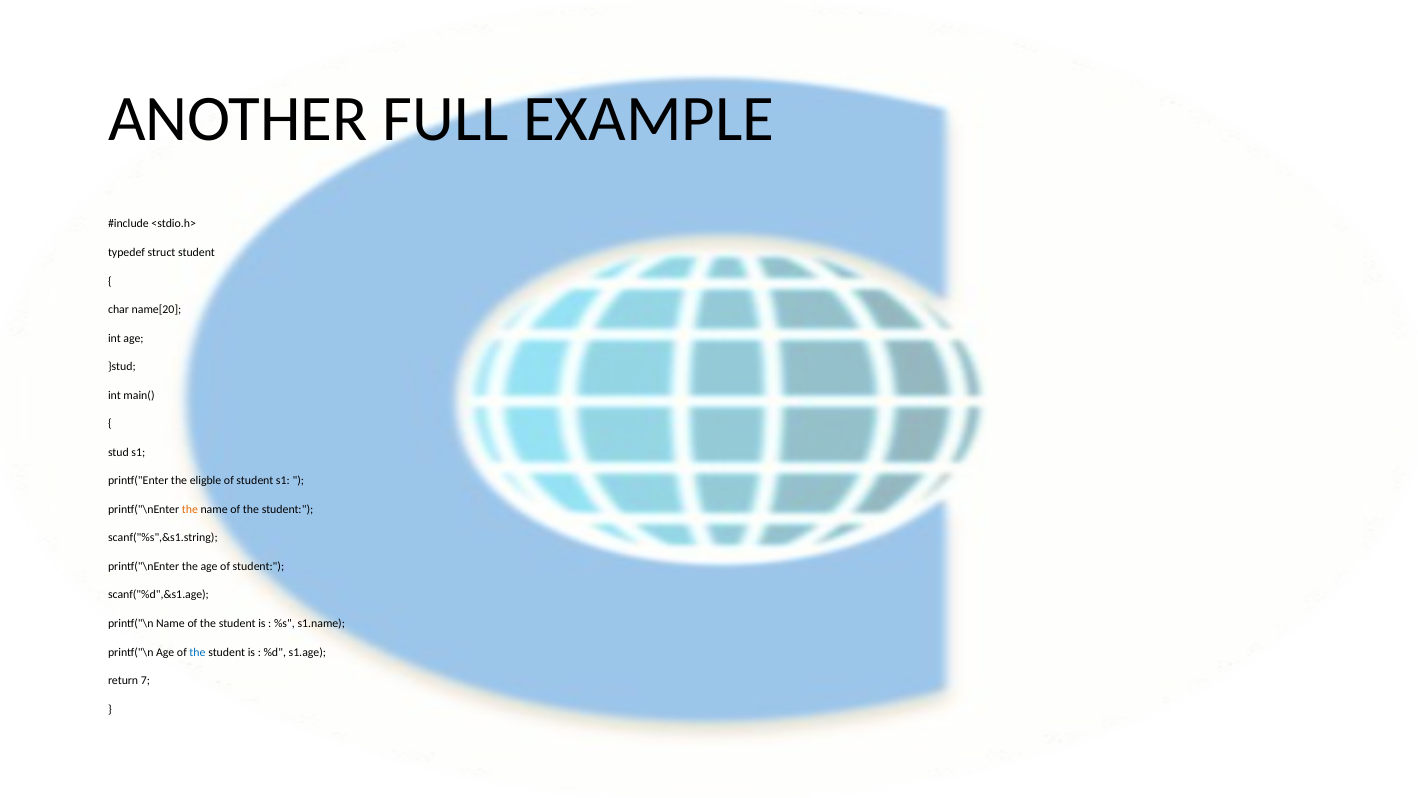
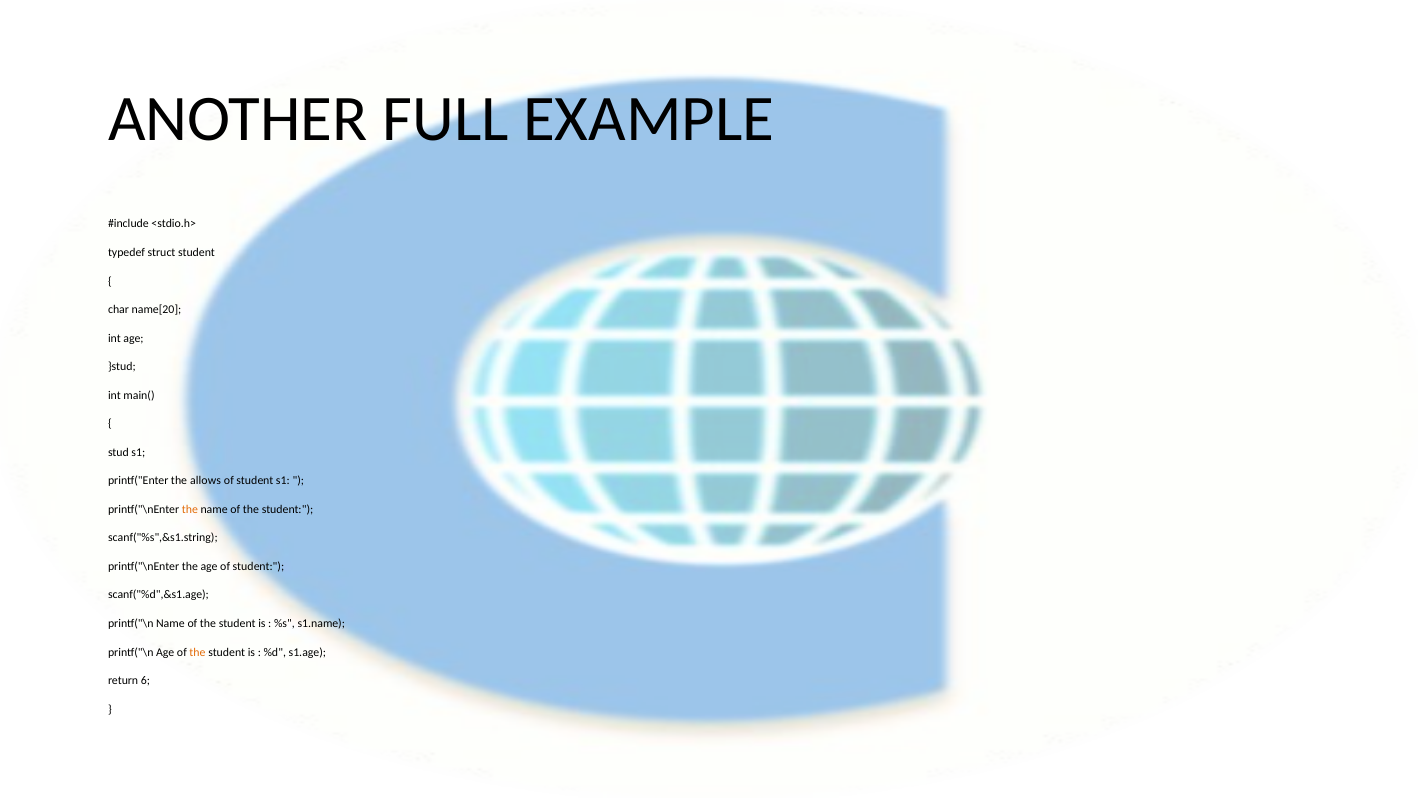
eligble: eligble -> allows (206, 481)
the colour: blue -> orange (197, 652)
7: 7 -> 6 (145, 680)
